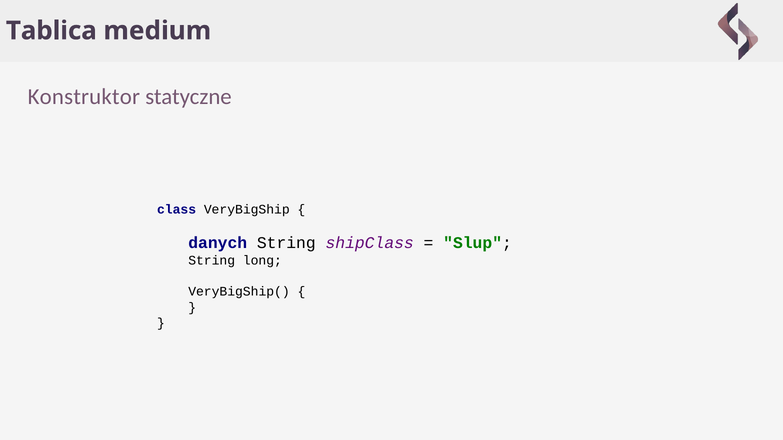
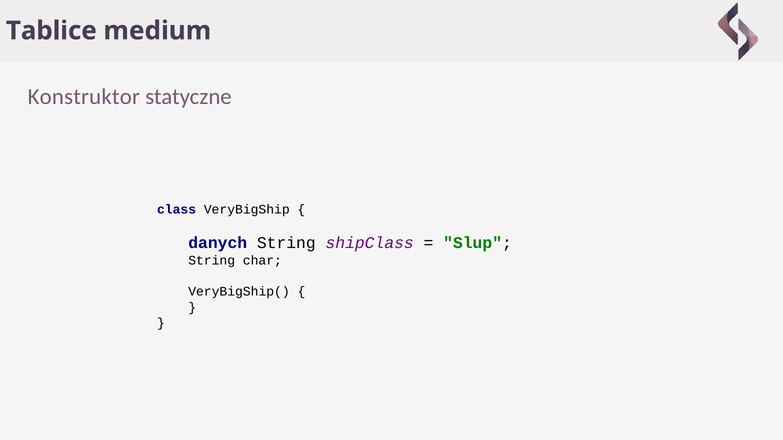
Tablica: Tablica -> Tablice (51, 31)
long: long -> char (262, 261)
